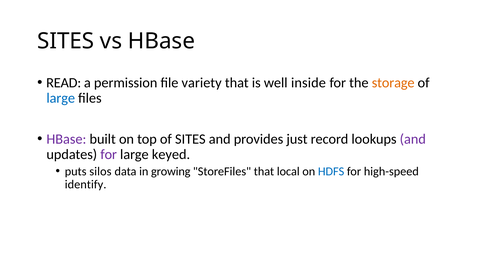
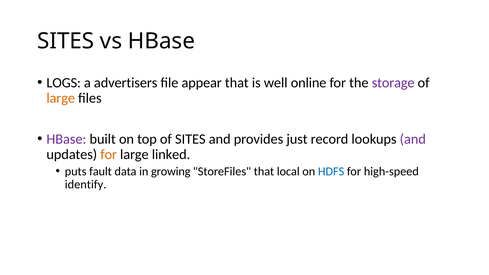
READ: READ -> LOGS (64, 83)
permission: permission -> advertisers (126, 83)
variety: variety -> appear (202, 83)
inside: inside -> online (309, 83)
storage colour: orange -> purple (393, 83)
large colour: blue -> orange (61, 98)
for colour: purple -> orange (109, 154)
keyed: keyed -> linked (171, 154)
silos: silos -> fault (101, 171)
